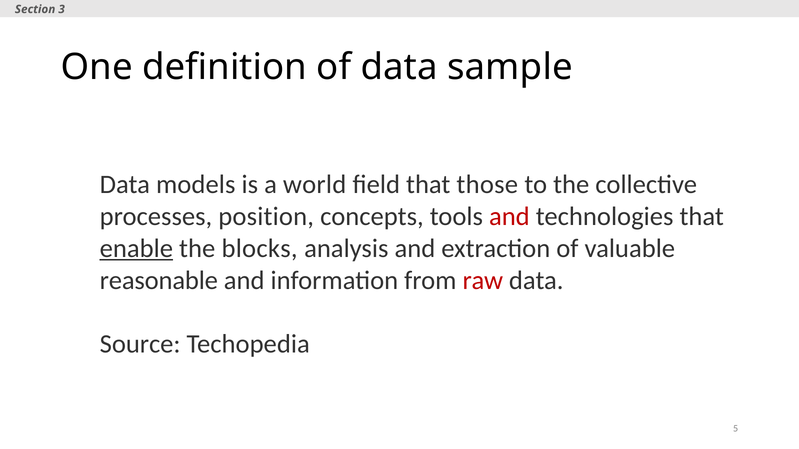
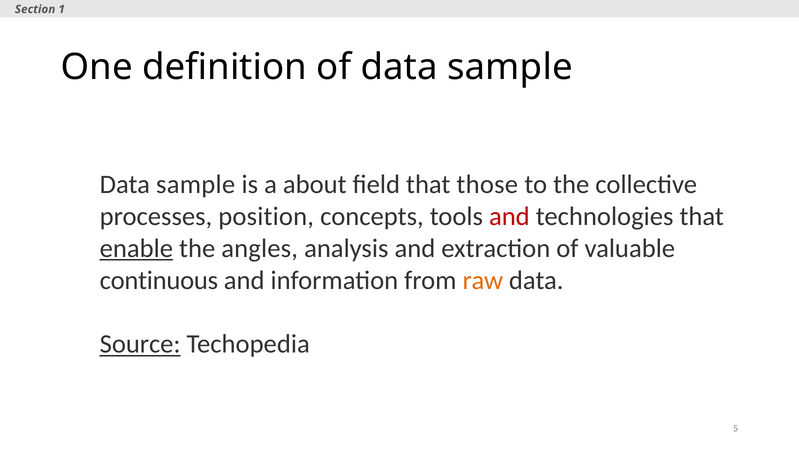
3: 3 -> 1 (62, 9)
models: models -> sample (196, 185)
world: world -> about (315, 185)
blocks: blocks -> angles (260, 249)
reasonable: reasonable -> continuous (159, 281)
raw colour: red -> orange (483, 281)
Source underline: none -> present (140, 344)
